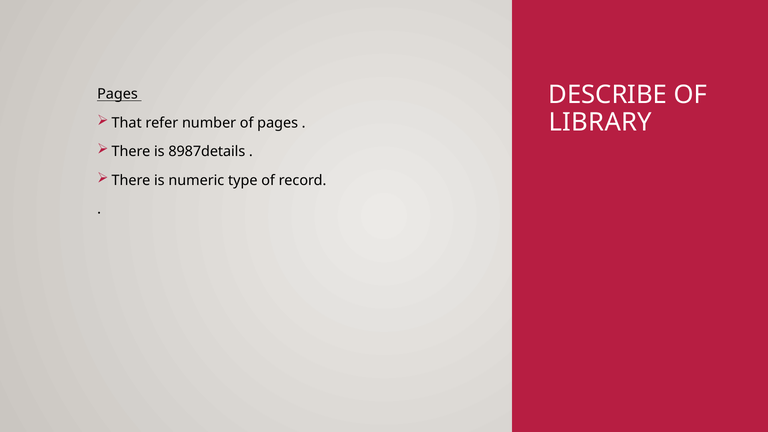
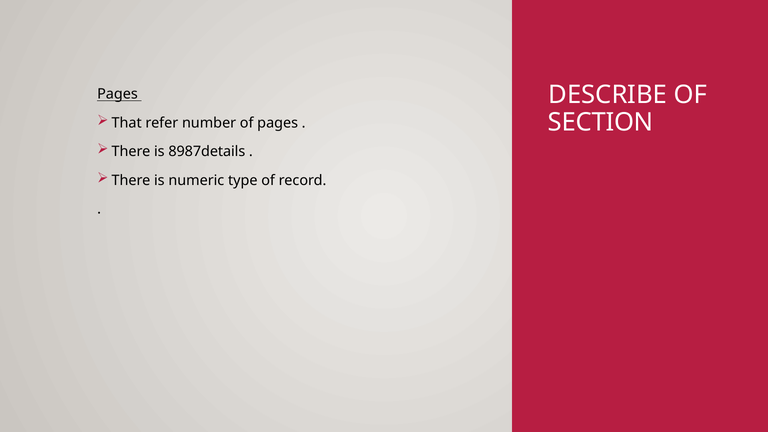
LIBRARY: LIBRARY -> SECTION (601, 122)
